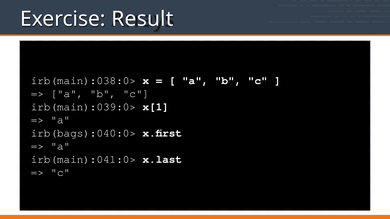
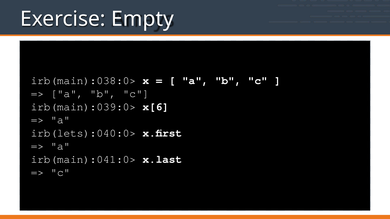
Result: Result -> Empty (143, 19)
x[1: x[1 -> x[6 (156, 107)
irb(bags):040:0>: irb(bags):040:0> -> irb(lets):040:0> (83, 133)
